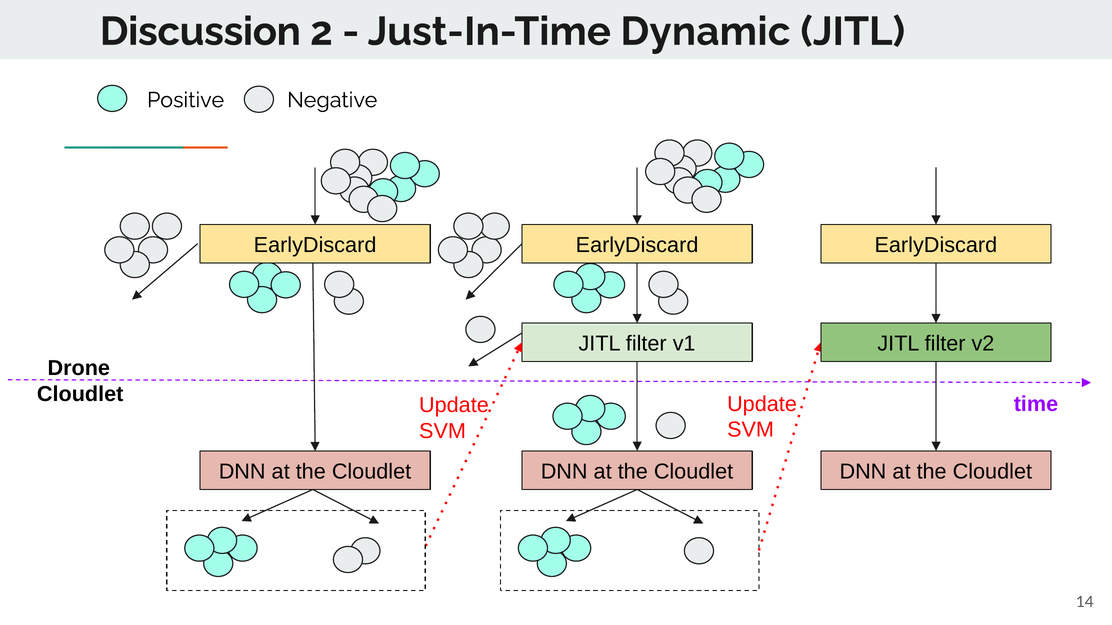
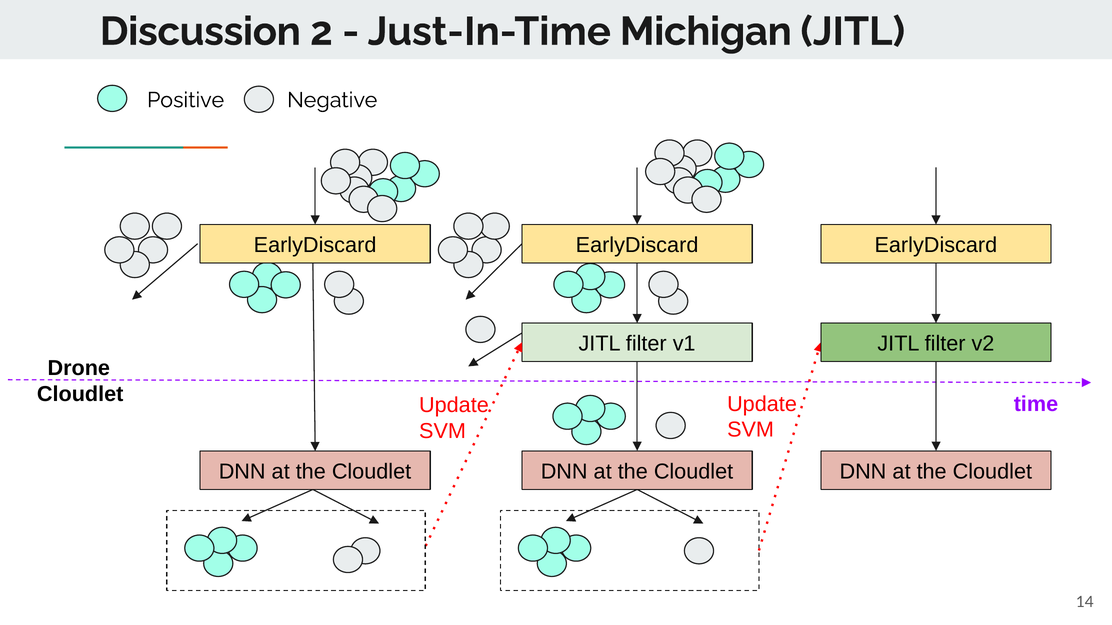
Dynamic: Dynamic -> Michigan (706, 32)
